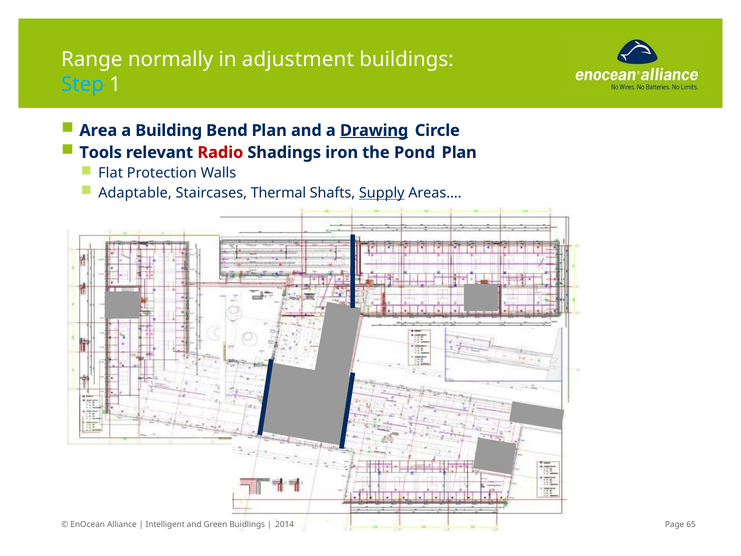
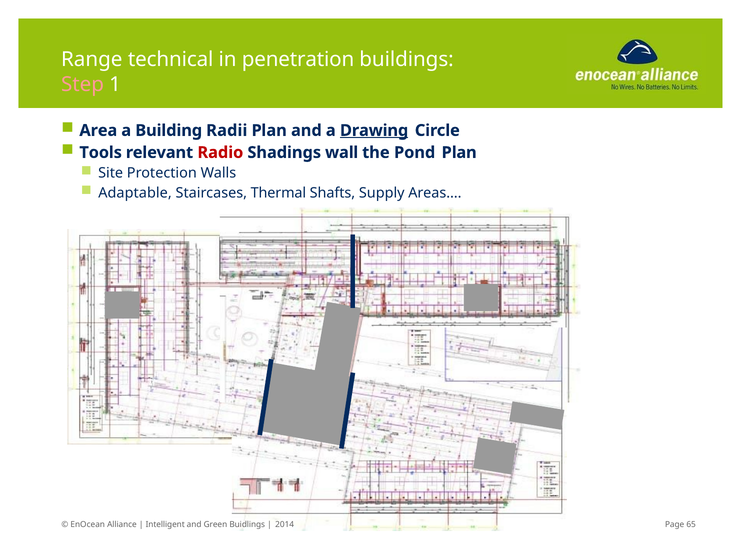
normally: normally -> technical (171, 60)
adjustment: adjustment -> penetration (298, 60)
Step colour: light blue -> pink (83, 84)
Bend: Bend -> Radii (227, 130)
iron: iron -> wall (342, 152)
Flat: Flat -> Site (111, 173)
Supply underline: present -> none (382, 193)
